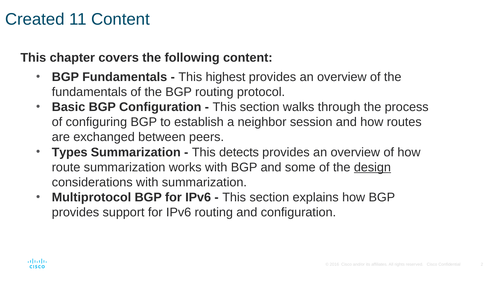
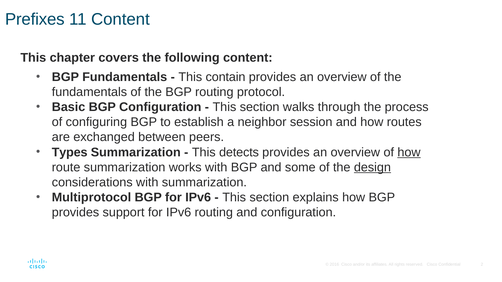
Created: Created -> Prefixes (35, 19)
highest: highest -> contain (226, 77)
how underline: none -> present (409, 152)
